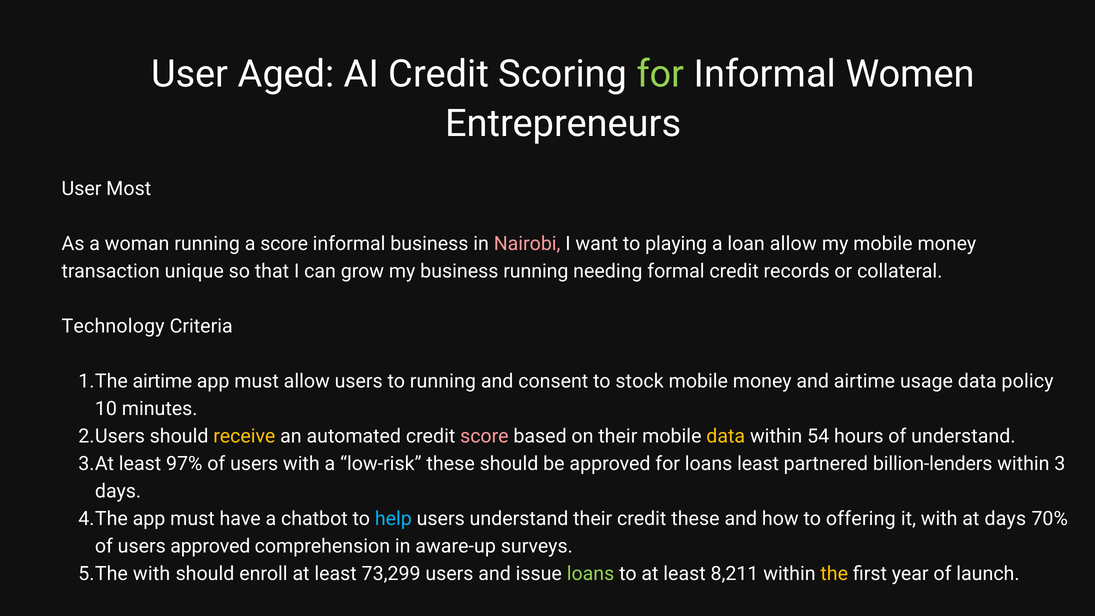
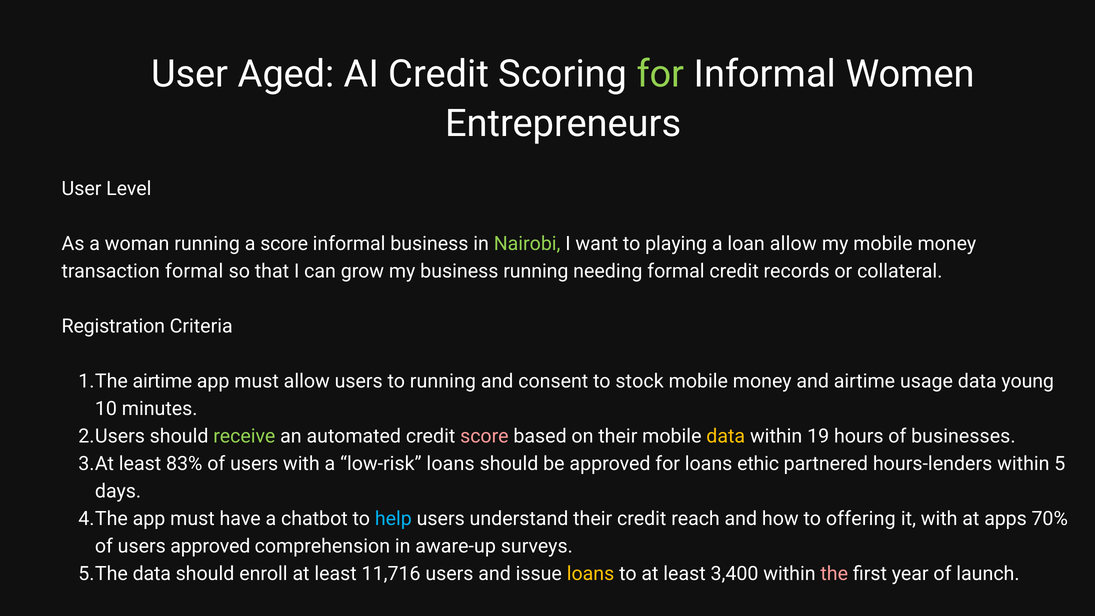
Most: Most -> Level (129, 189)
Nairobi colour: pink -> light green (527, 244)
transaction unique: unique -> formal (194, 271)
Technology: Technology -> Registration (113, 326)
policy: policy -> young (1028, 381)
receive colour: yellow -> light green (244, 436)
54: 54 -> 19 (818, 436)
of understand: understand -> businesses (963, 436)
97%: 97% -> 83% (184, 464)
low-risk these: these -> loans (451, 464)
loans least: least -> ethic (758, 464)
billion-lenders: billion-lenders -> hours-lenders (933, 464)
3: 3 -> 5 (1060, 464)
credit these: these -> reach (696, 519)
at days: days -> apps (1006, 519)
with: with -> data (152, 574)
73,299: 73,299 -> 11,716 (391, 574)
loans colour: light green -> yellow (591, 574)
8,211: 8,211 -> 3,400 (734, 574)
the colour: yellow -> pink (834, 574)
